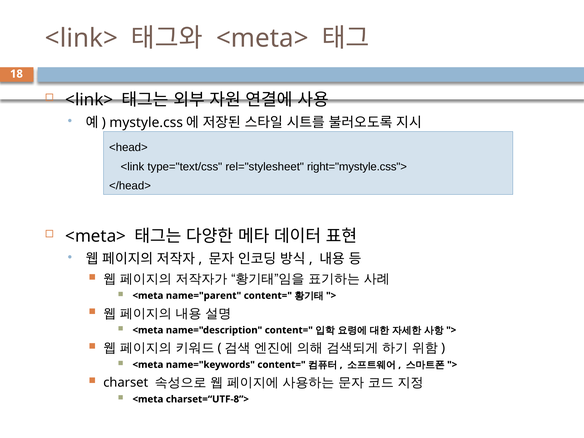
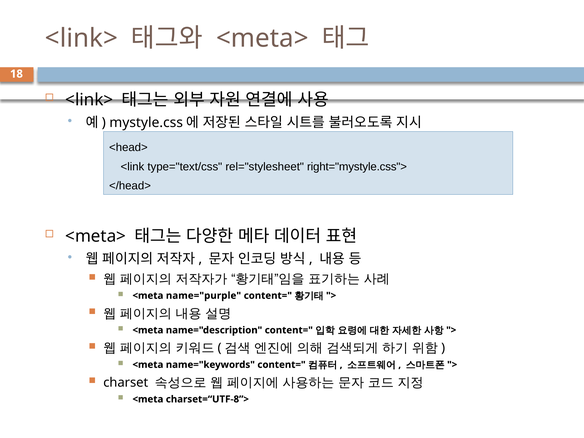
name="parent: name="parent -> name="purple (203, 296)
